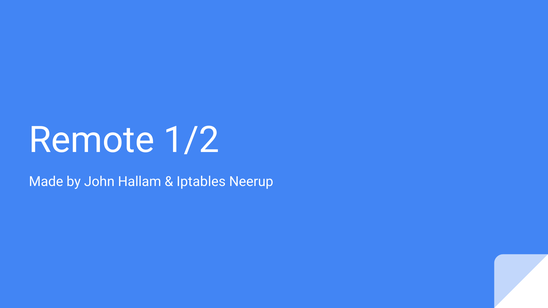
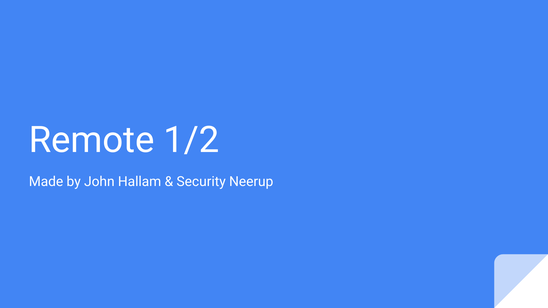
Iptables: Iptables -> Security (201, 182)
